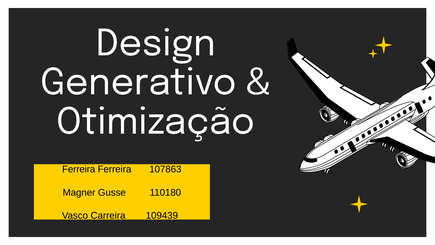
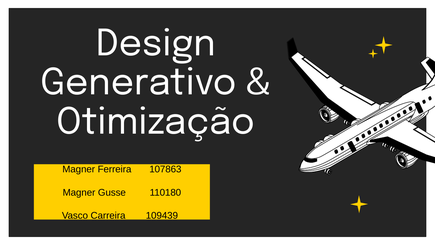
Ferreira: Ferreira -> Magner (79, 169)
